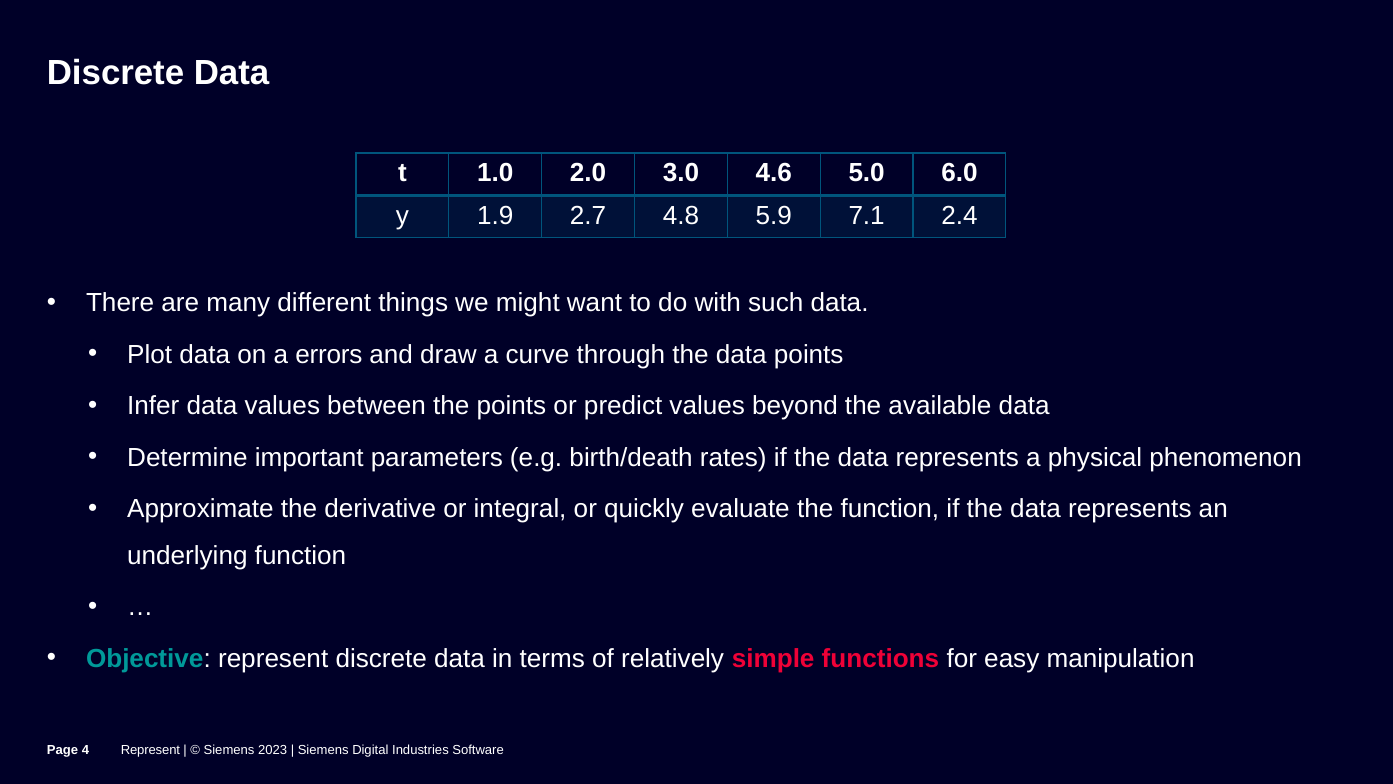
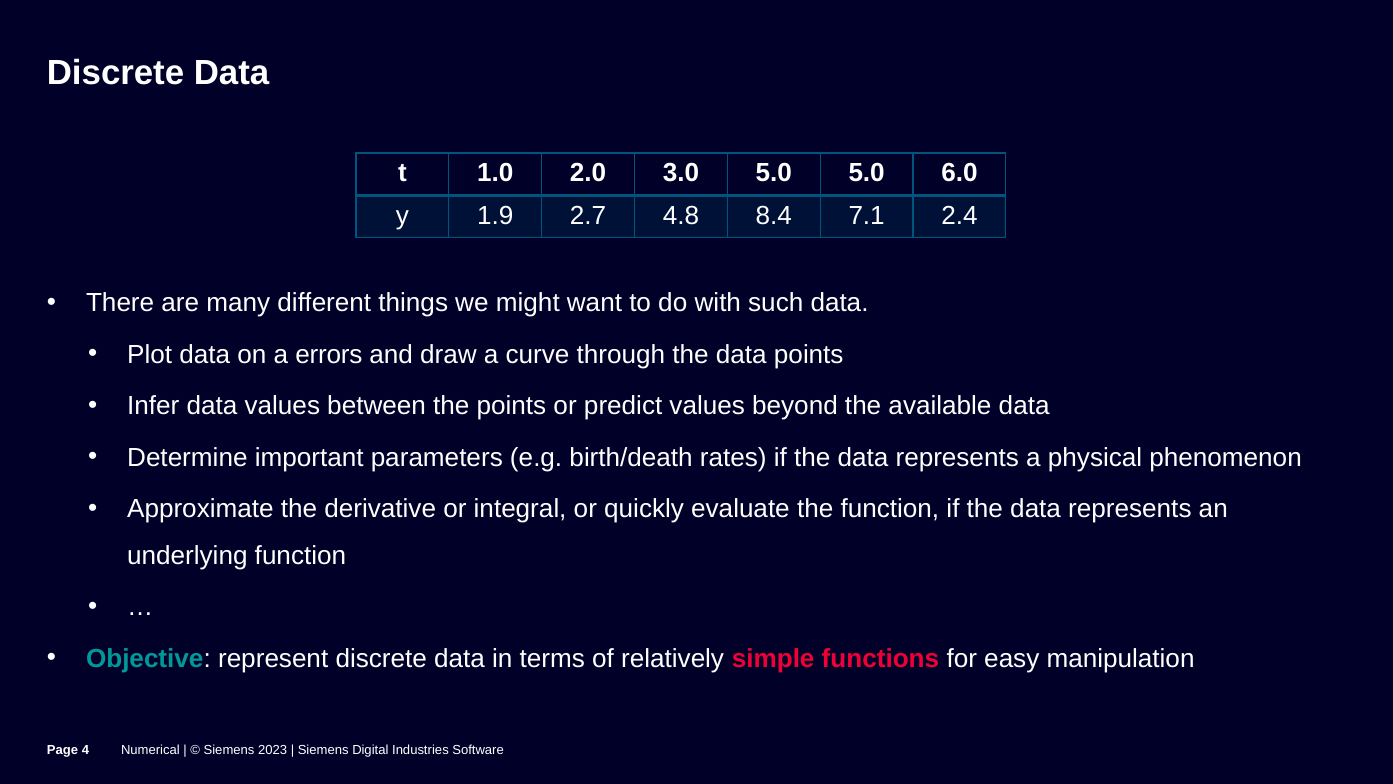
3.0 4.6: 4.6 -> 5.0 (774, 173)
5.9: 5.9 -> 8.4 (774, 215)
Represent: Represent -> Numerical (150, 750)
